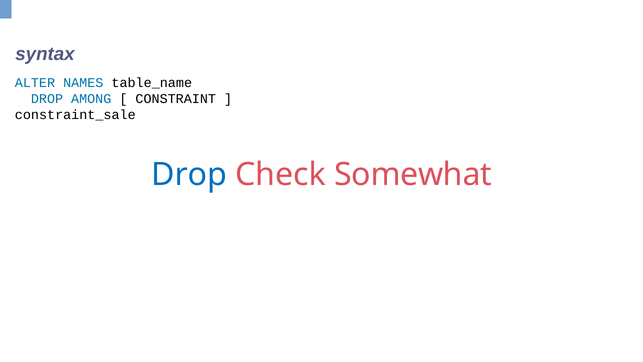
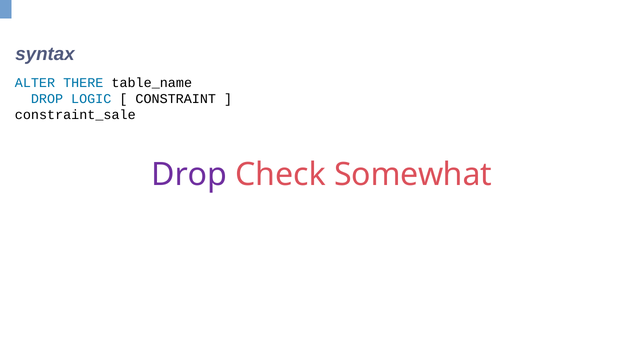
NAMES: NAMES -> THERE (83, 83)
AMONG: AMONG -> LOGIC (91, 99)
Drop colour: blue -> purple (189, 174)
